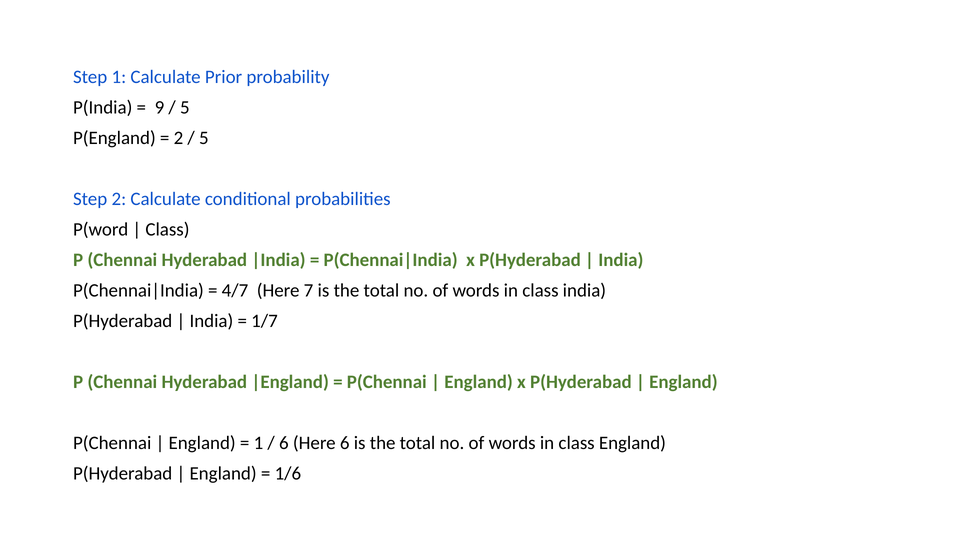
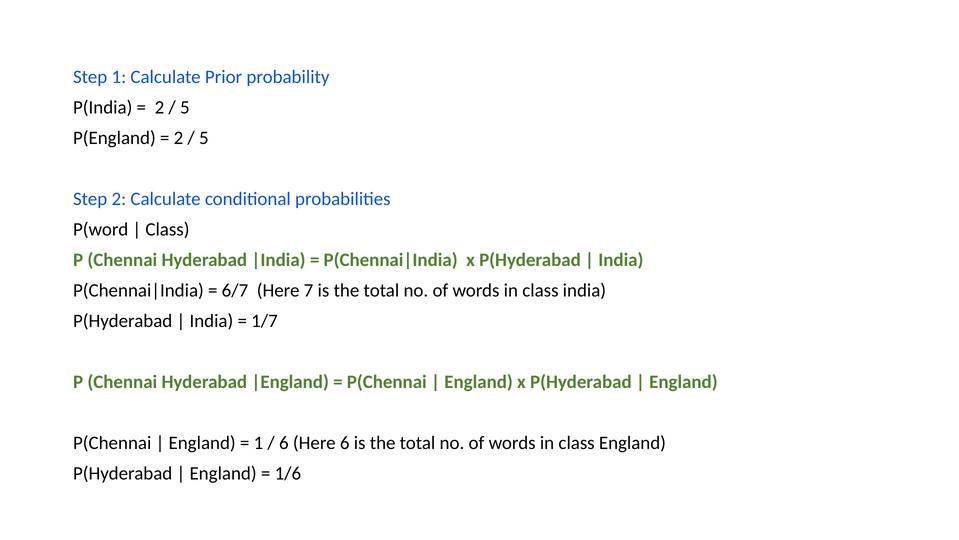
9: 9 -> 2 (159, 107)
4/7: 4/7 -> 6/7 (235, 290)
